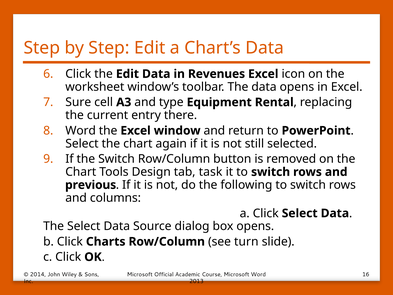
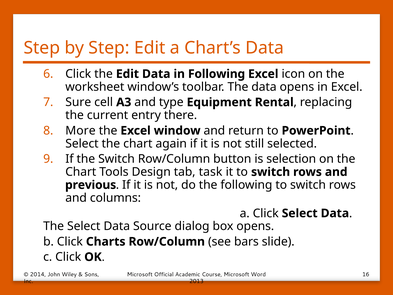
in Revenues: Revenues -> Following (217, 74)
Word: Word -> More (80, 131)
removed: removed -> selection (291, 159)
turn: turn -> bars (246, 241)
